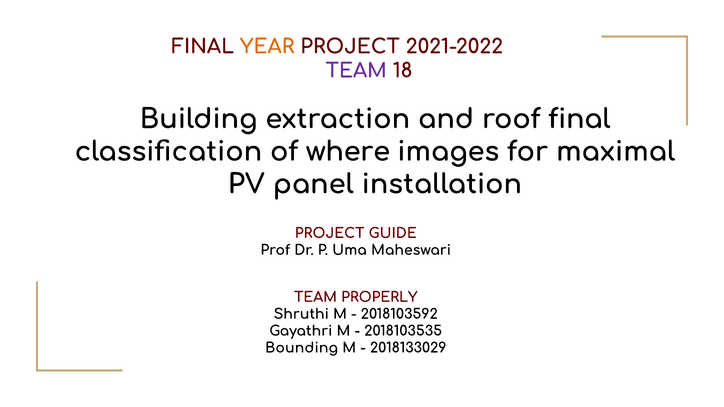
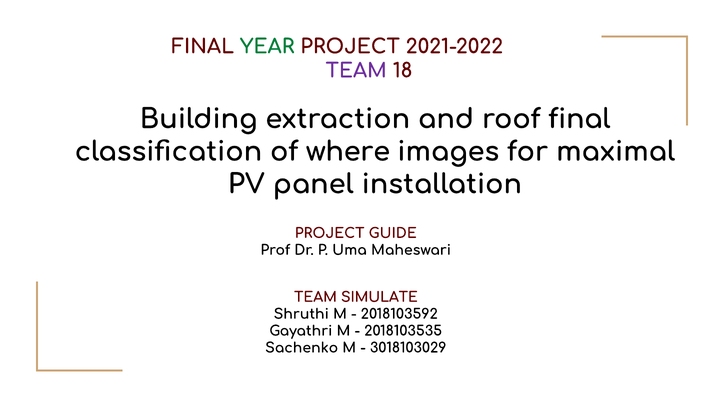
YEAR colour: orange -> green (267, 47)
PROPERLY: PROPERLY -> SIMULATE (379, 297)
Bounding: Bounding -> Sachenko (302, 348)
2018133029: 2018133029 -> 3018103029 (408, 348)
